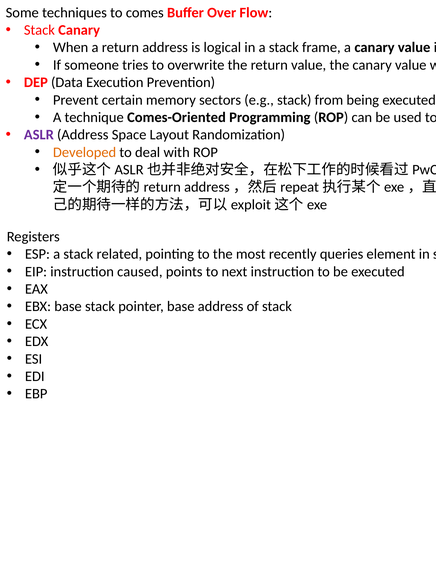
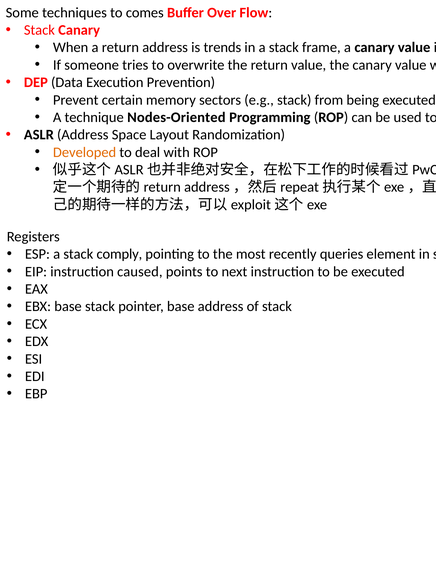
logical: logical -> trends (222, 47)
Comes-Oriented: Comes-Oriented -> Nodes-Oriented (176, 117)
ASLR colour: purple -> black (39, 135)
related: related -> comply (119, 254)
